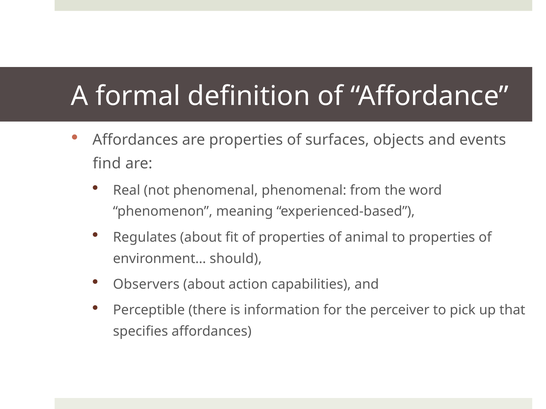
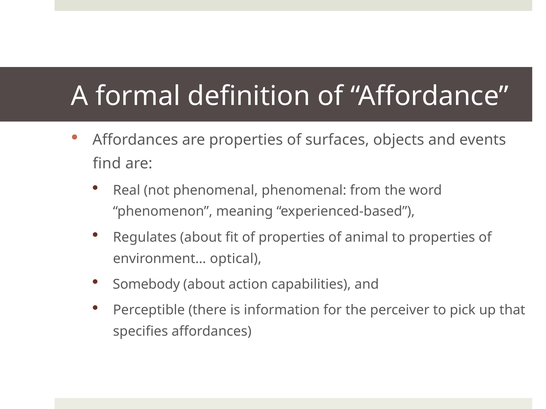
should: should -> optical (236, 259)
Observers: Observers -> Somebody (146, 285)
